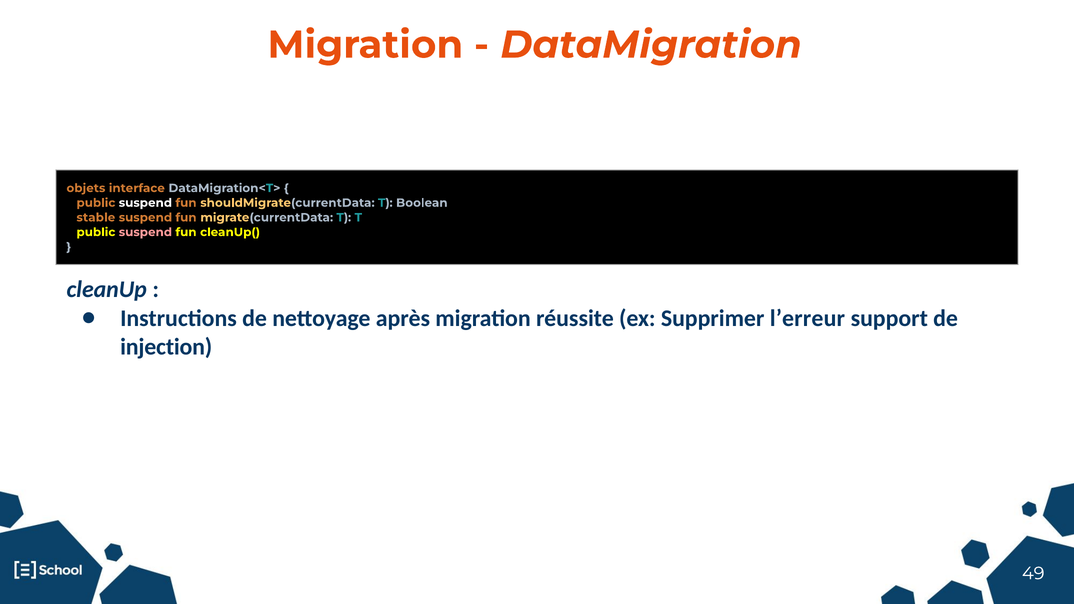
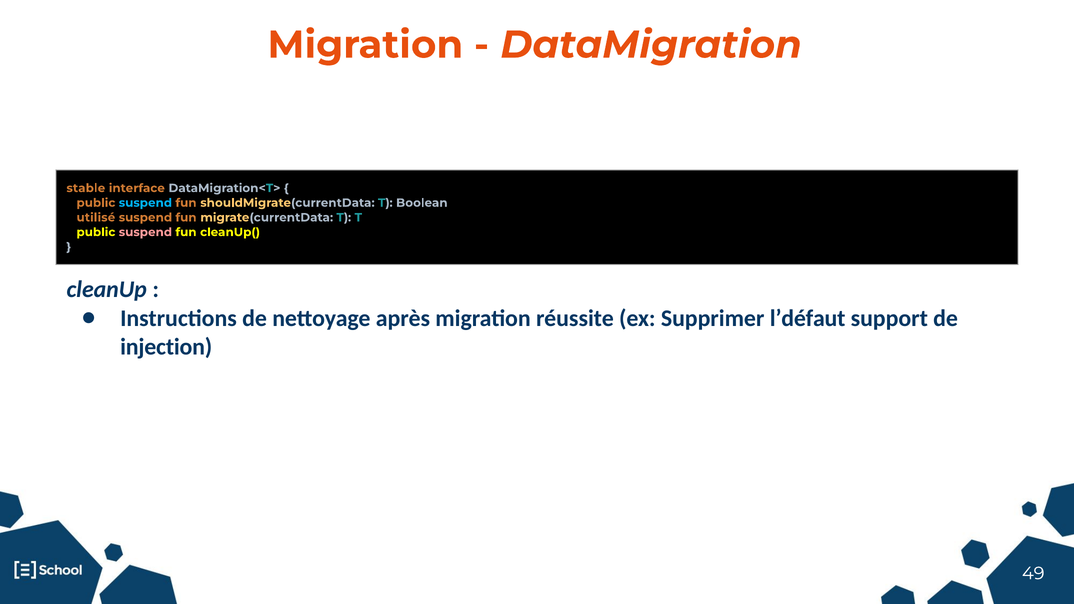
objets: objets -> stable (86, 188)
suspend colour: white -> light blue (145, 203)
stable: stable -> utilisé (96, 218)
l’erreur: l’erreur -> l’défaut (808, 318)
